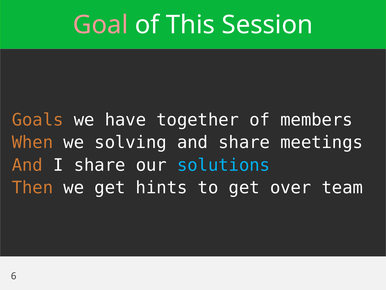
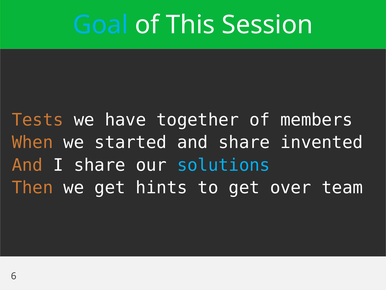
Goal colour: pink -> light blue (100, 25)
Goals: Goals -> Tests (38, 120)
solving: solving -> started (131, 142)
meetings: meetings -> invented (322, 142)
